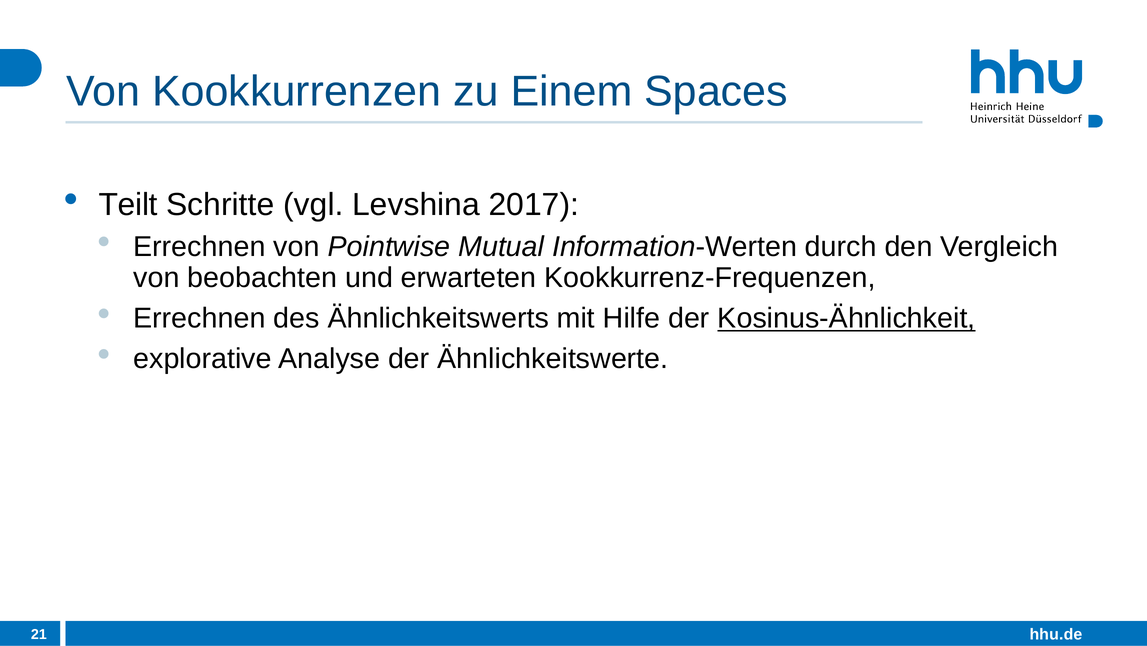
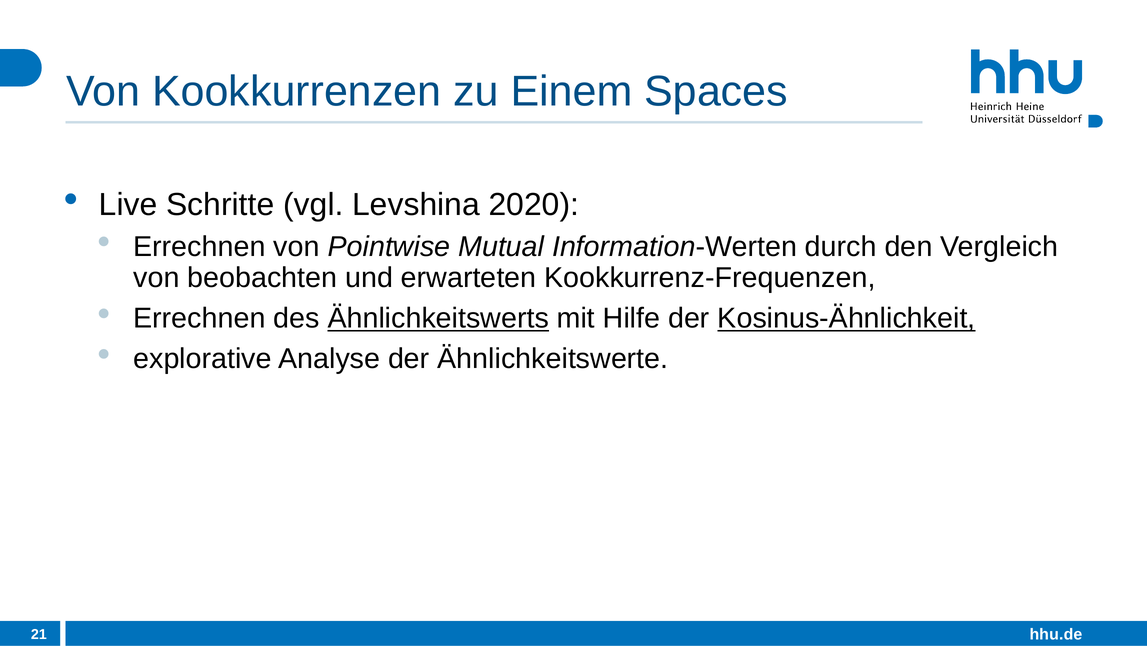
Teilt: Teilt -> Live (128, 204)
2017: 2017 -> 2020 (534, 204)
Ähnlichkeitswerts underline: none -> present (438, 318)
